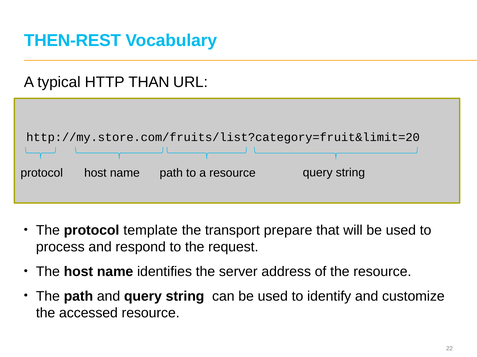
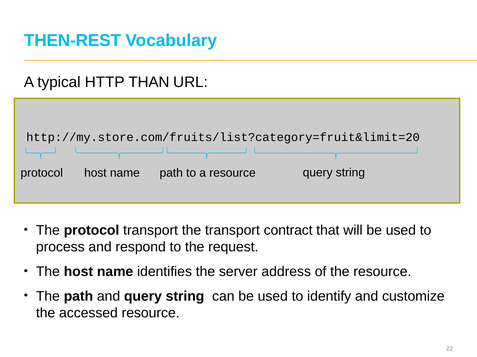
protocol template: template -> transport (151, 231)
prepare: prepare -> contract (288, 231)
